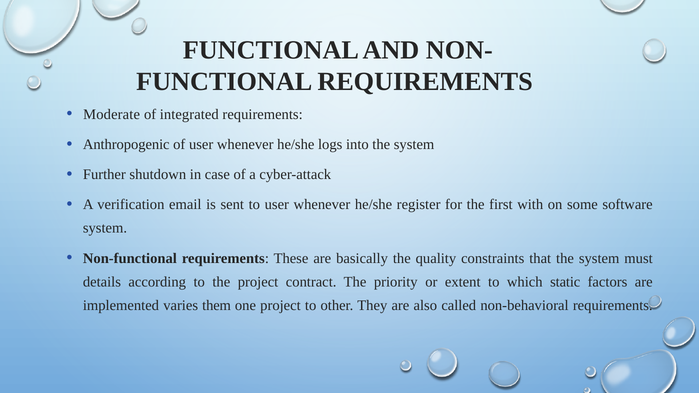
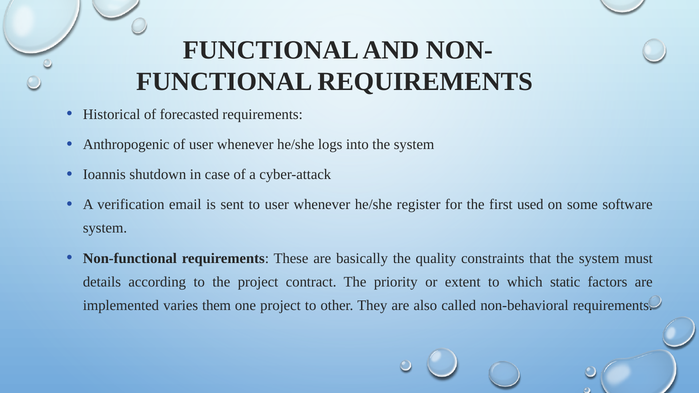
Moderate: Moderate -> Historical (112, 114)
integrated: integrated -> forecasted (189, 114)
Further: Further -> Ioannis (104, 175)
with: with -> used (530, 205)
